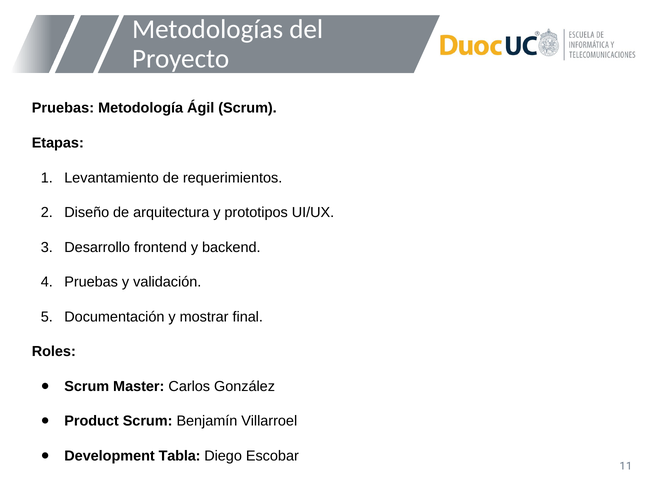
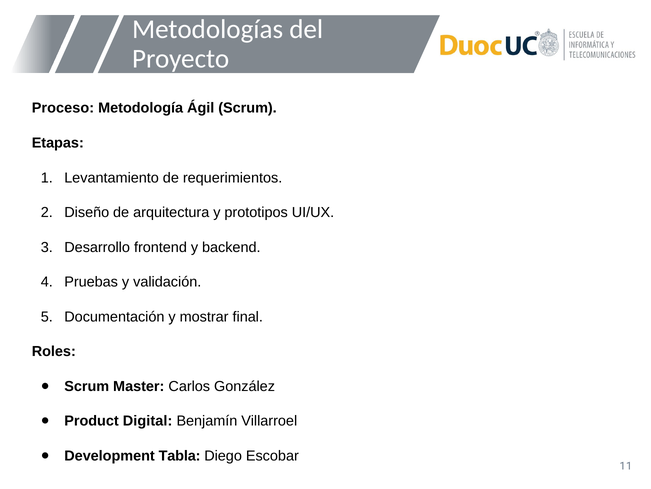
Pruebas: Pruebas -> Proceso (63, 108)
Product Scrum: Scrum -> Digital (148, 420)
